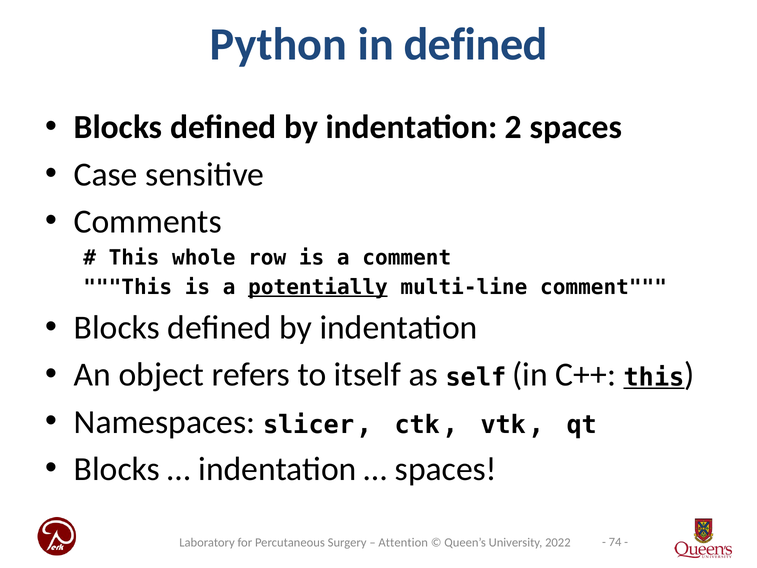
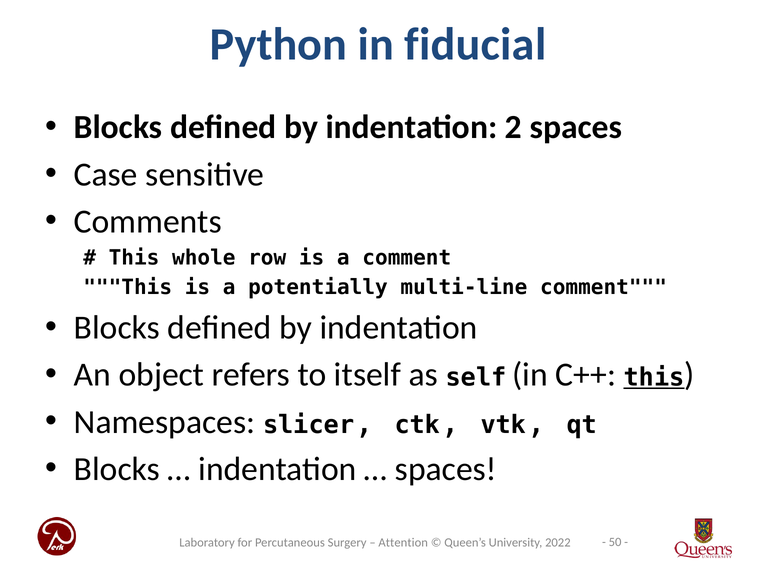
in defined: defined -> fiducial (475, 44)
potentially underline: present -> none (318, 287)
74: 74 -> 50 (615, 542)
